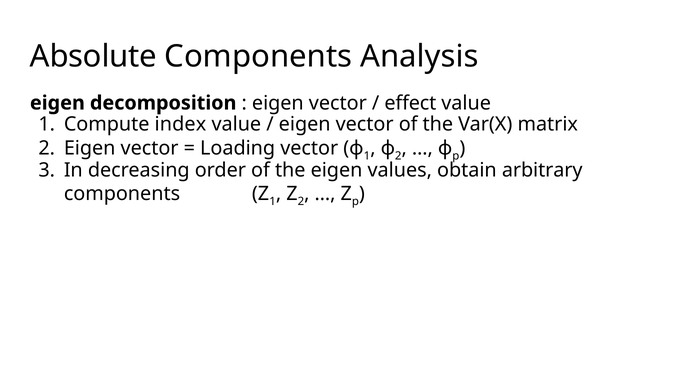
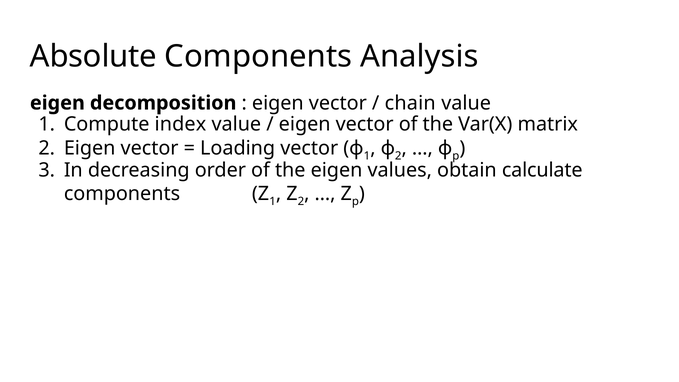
effect: effect -> chain (410, 103)
arbitrary: arbitrary -> calculate (542, 170)
